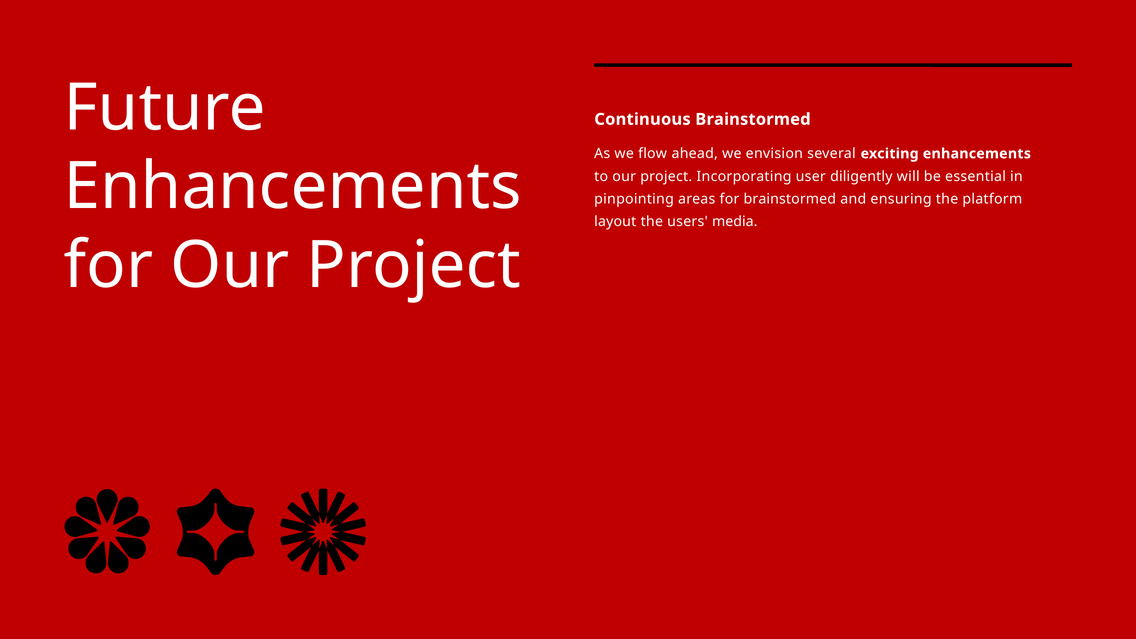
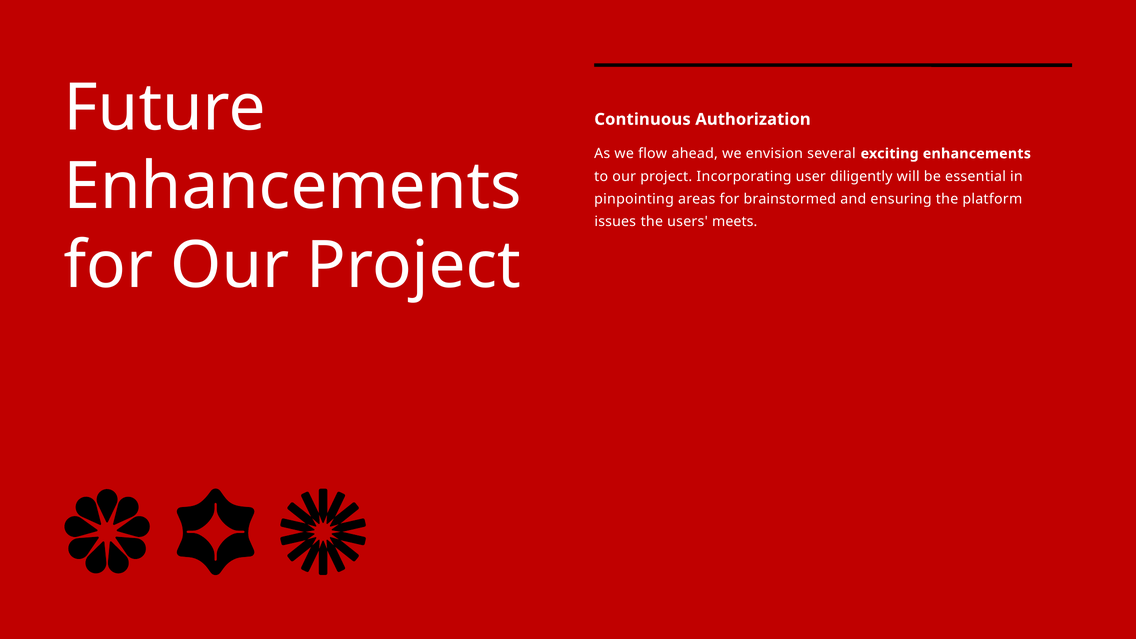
Continuous Brainstormed: Brainstormed -> Authorization (753, 119)
layout: layout -> issues (615, 222)
media: media -> meets (735, 222)
